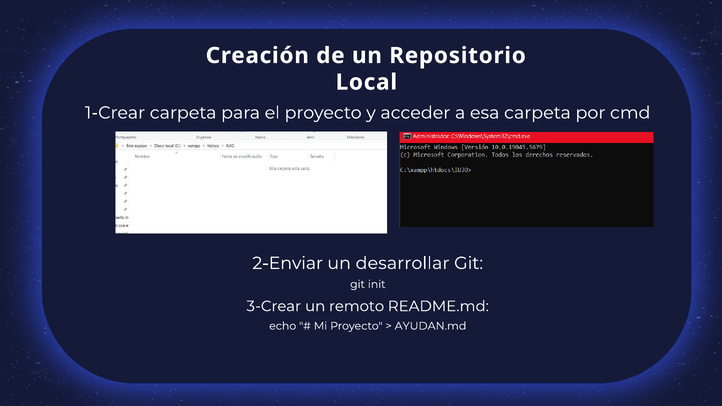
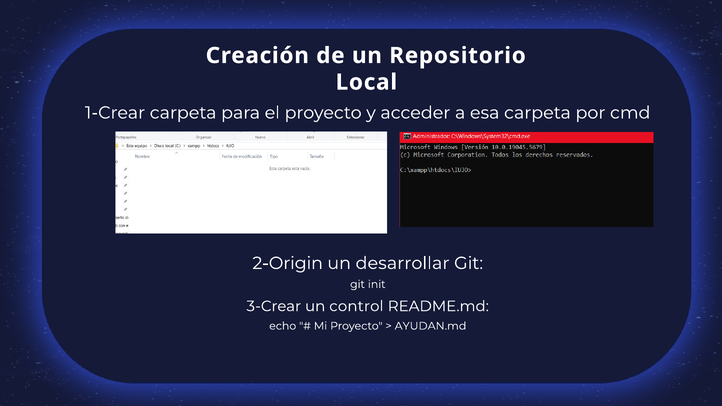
2-Enviar: 2-Enviar -> 2-Origin (288, 263)
remoto: remoto -> control (356, 306)
